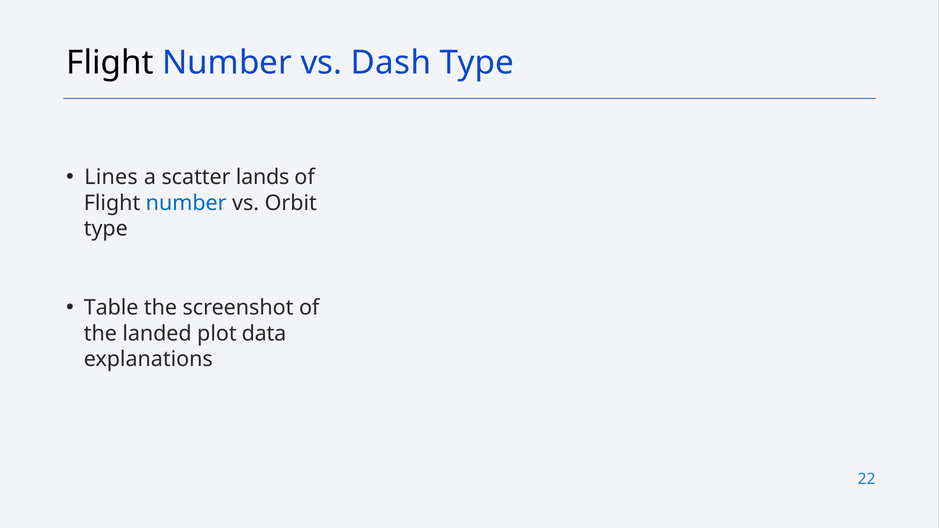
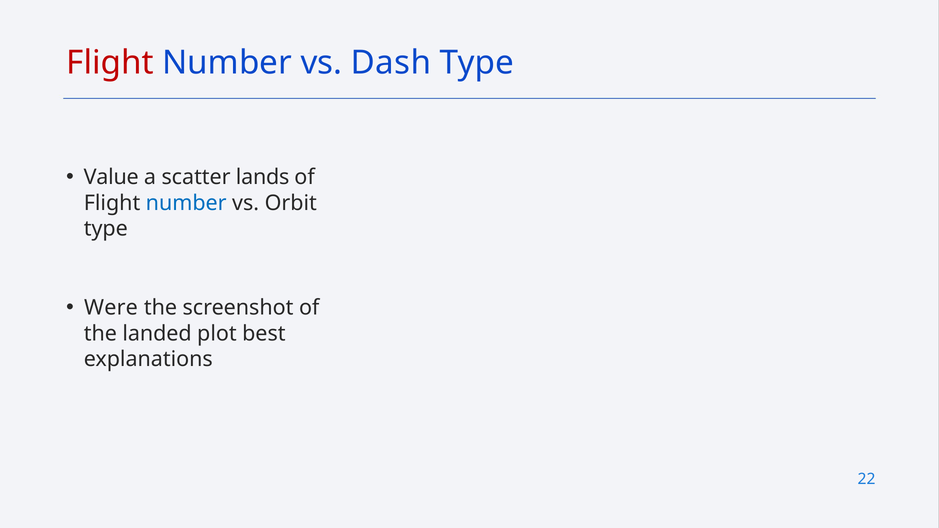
Flight colour: black -> red (110, 63)
Lines: Lines -> Value (111, 177)
Table: Table -> Were (111, 308)
data: data -> best (264, 334)
